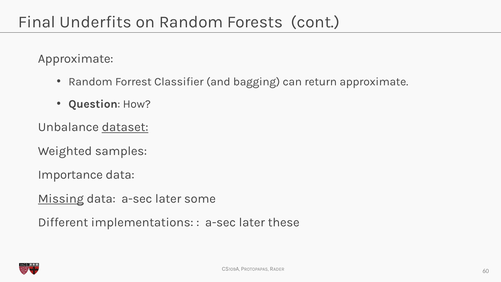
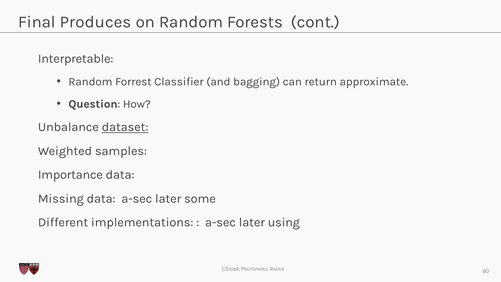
Underfits: Underfits -> Produces (96, 22)
Approximate: Approximate -> Interpretable (76, 59)
Missing underline: present -> none (61, 198)
these: these -> using (284, 222)
